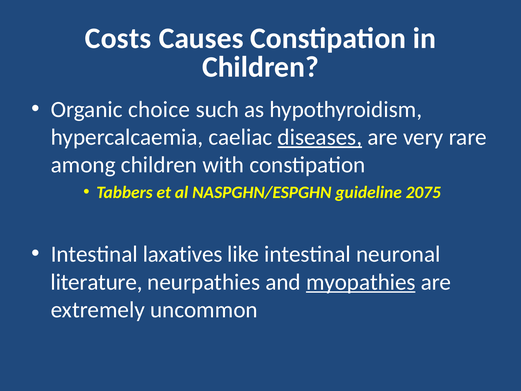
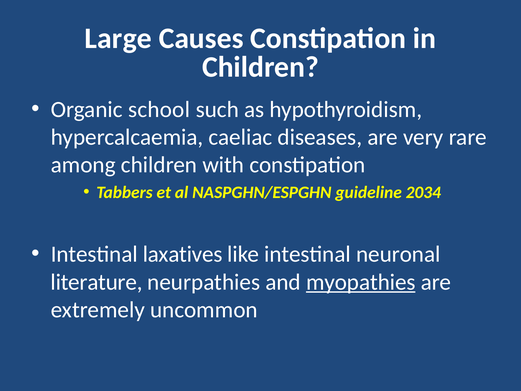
Costs: Costs -> Large (118, 38)
choice: choice -> school (159, 109)
diseases underline: present -> none (320, 137)
2075: 2075 -> 2034 (423, 192)
